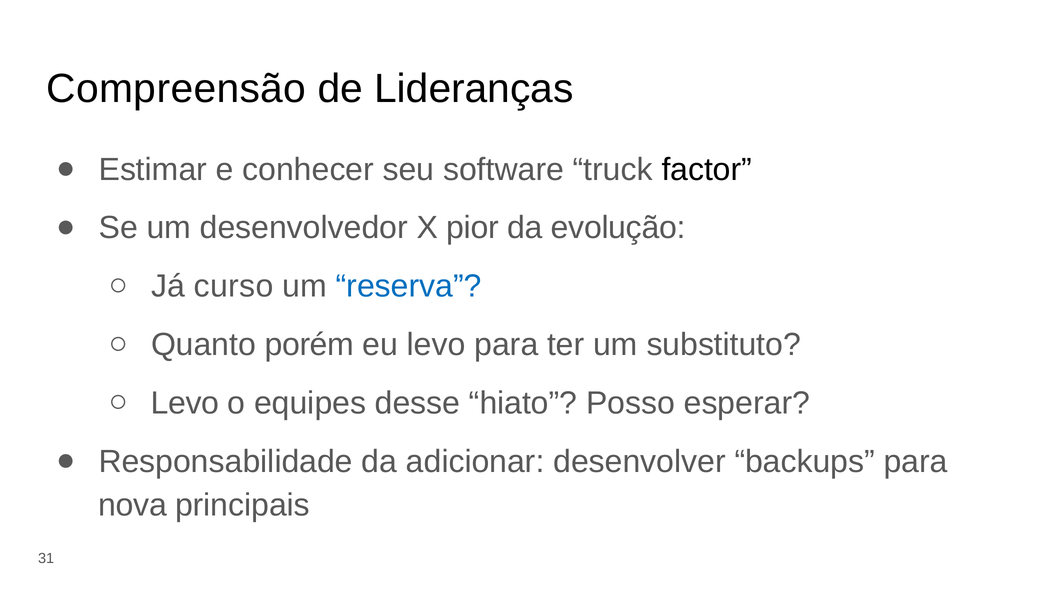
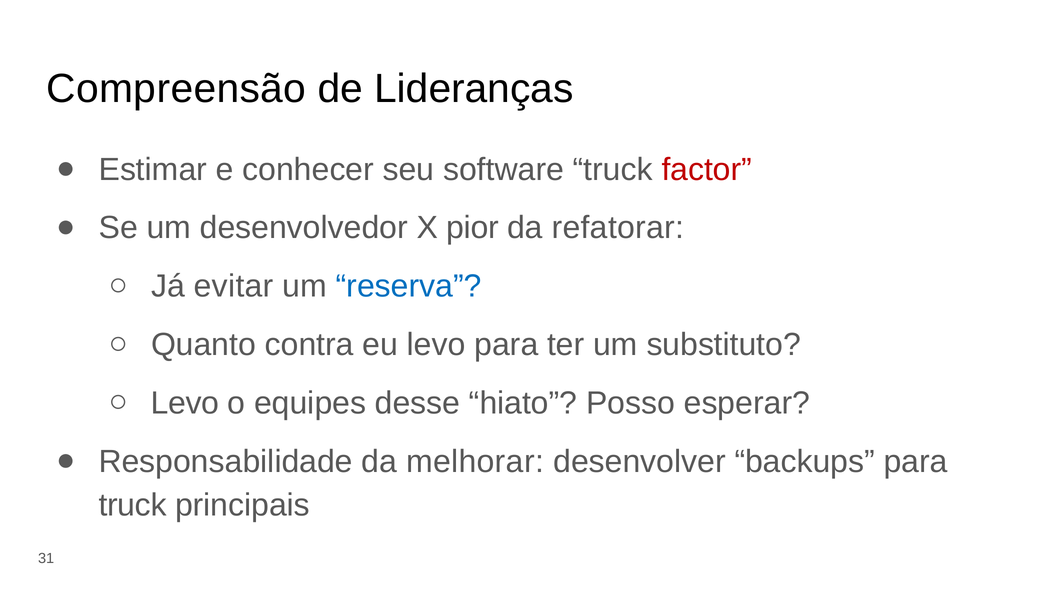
factor colour: black -> red (707, 170)
evolução: evolução -> refatorar (618, 228)
curso: curso -> evitar (234, 286)
porém: porém -> contra (309, 345)
adicionar: adicionar -> melhorar (475, 462)
nova: nova -> truck (133, 505)
